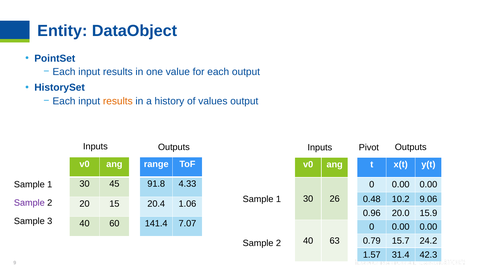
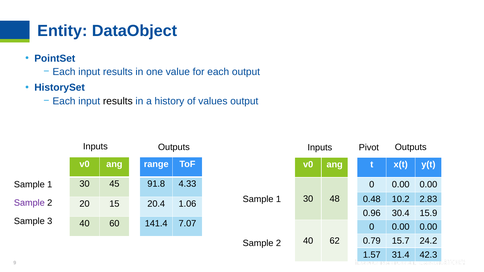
results colour: orange -> black (118, 101)
26: 26 -> 48 (335, 199)
9.06: 9.06 -> 2.83 (428, 199)
20.0: 20.0 -> 30.4 (401, 213)
63: 63 -> 62 (335, 241)
